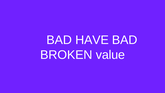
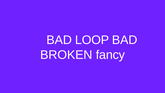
HAVE: HAVE -> LOOP (92, 40)
value: value -> fancy (110, 55)
